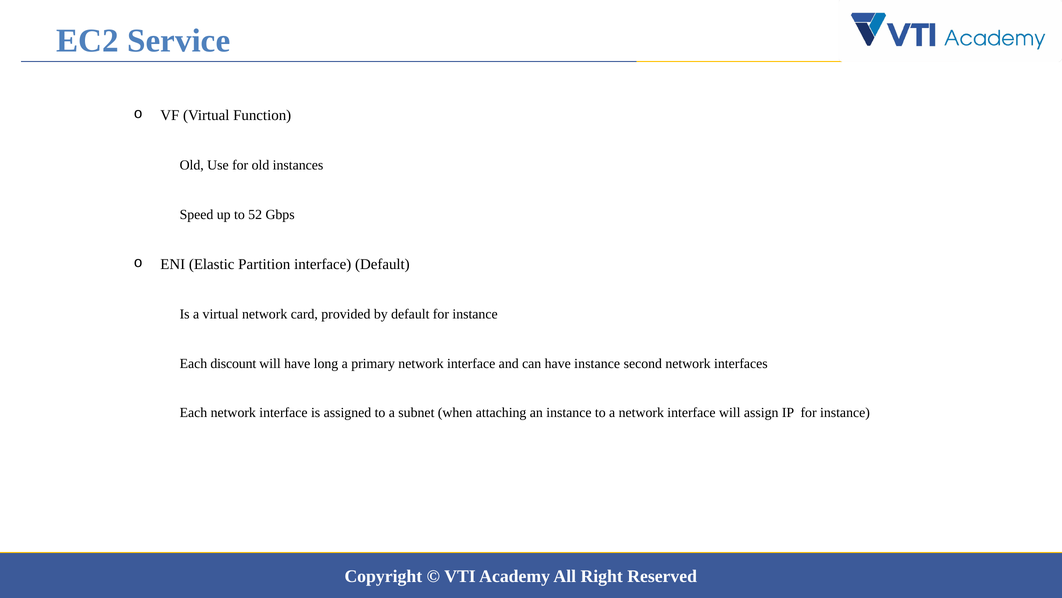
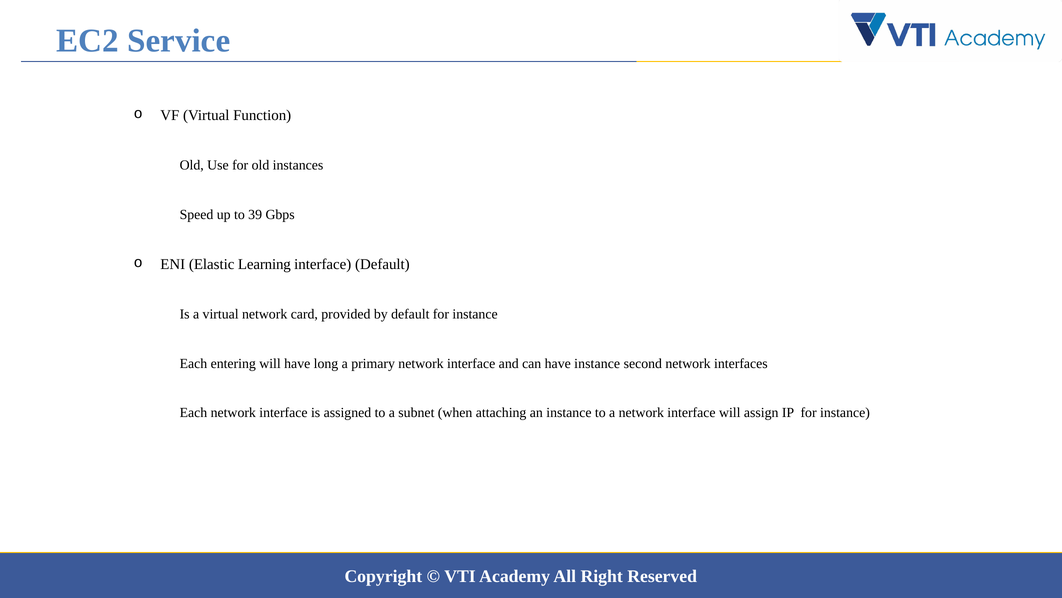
52: 52 -> 39 (255, 214)
Partition: Partition -> Learning (264, 264)
discount: discount -> entering (233, 363)
